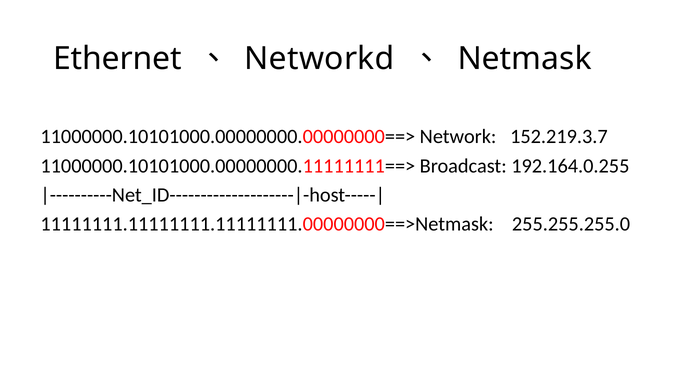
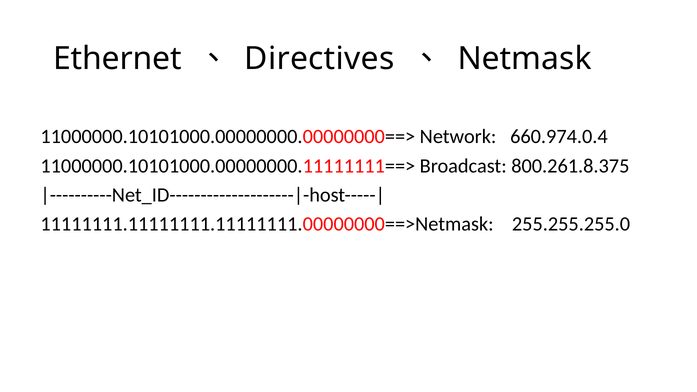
Networkd: Networkd -> Directives (319, 59)
152.219.3.7: 152.219.3.7 -> 660.974.0.4 (559, 137)
192.164.0.255: 192.164.0.255 -> 800.261.8.375 (570, 166)
